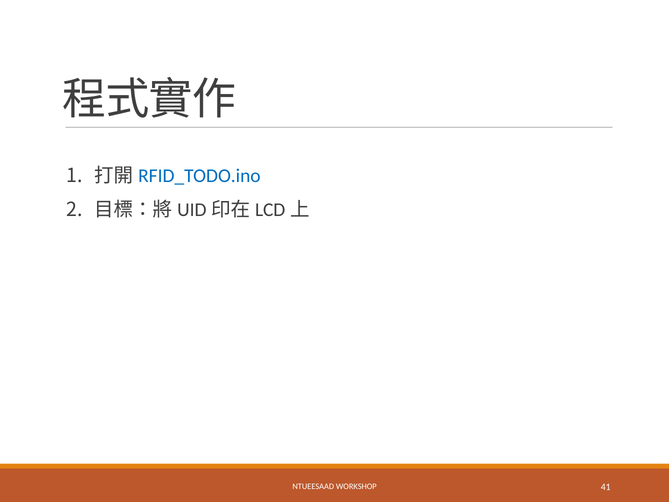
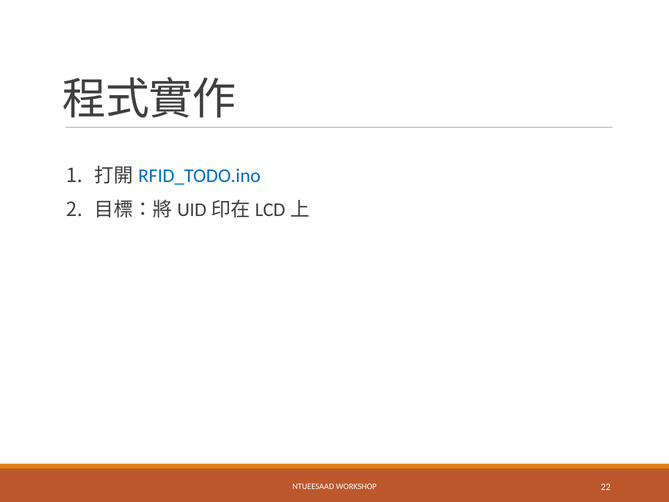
41: 41 -> 22 (606, 487)
